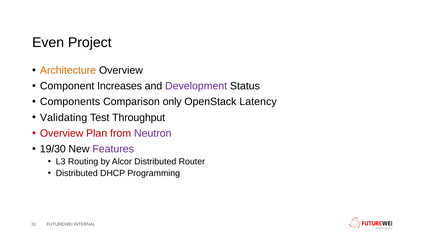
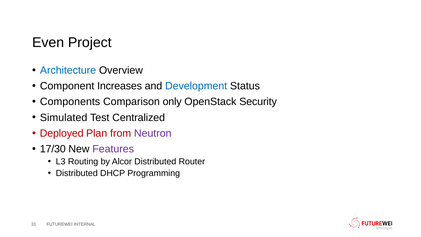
Architecture colour: orange -> blue (68, 70)
Development colour: purple -> blue (196, 86)
Latency: Latency -> Security (258, 102)
Validating: Validating -> Simulated (64, 117)
Throughput: Throughput -> Centralized (139, 117)
Overview: Overview -> Deployed (62, 133)
19/30: 19/30 -> 17/30 (53, 149)
